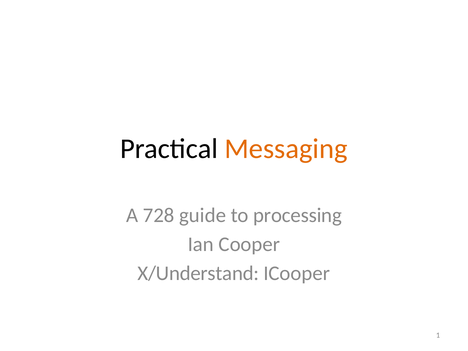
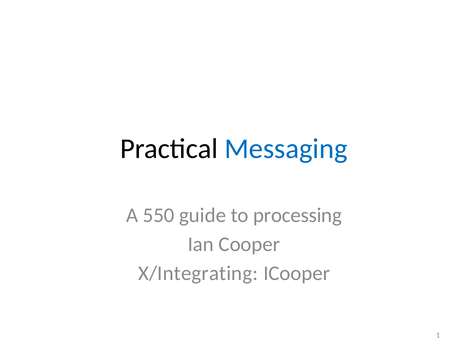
Messaging colour: orange -> blue (286, 149)
728: 728 -> 550 (159, 215)
X/Understand: X/Understand -> X/Integrating (198, 273)
